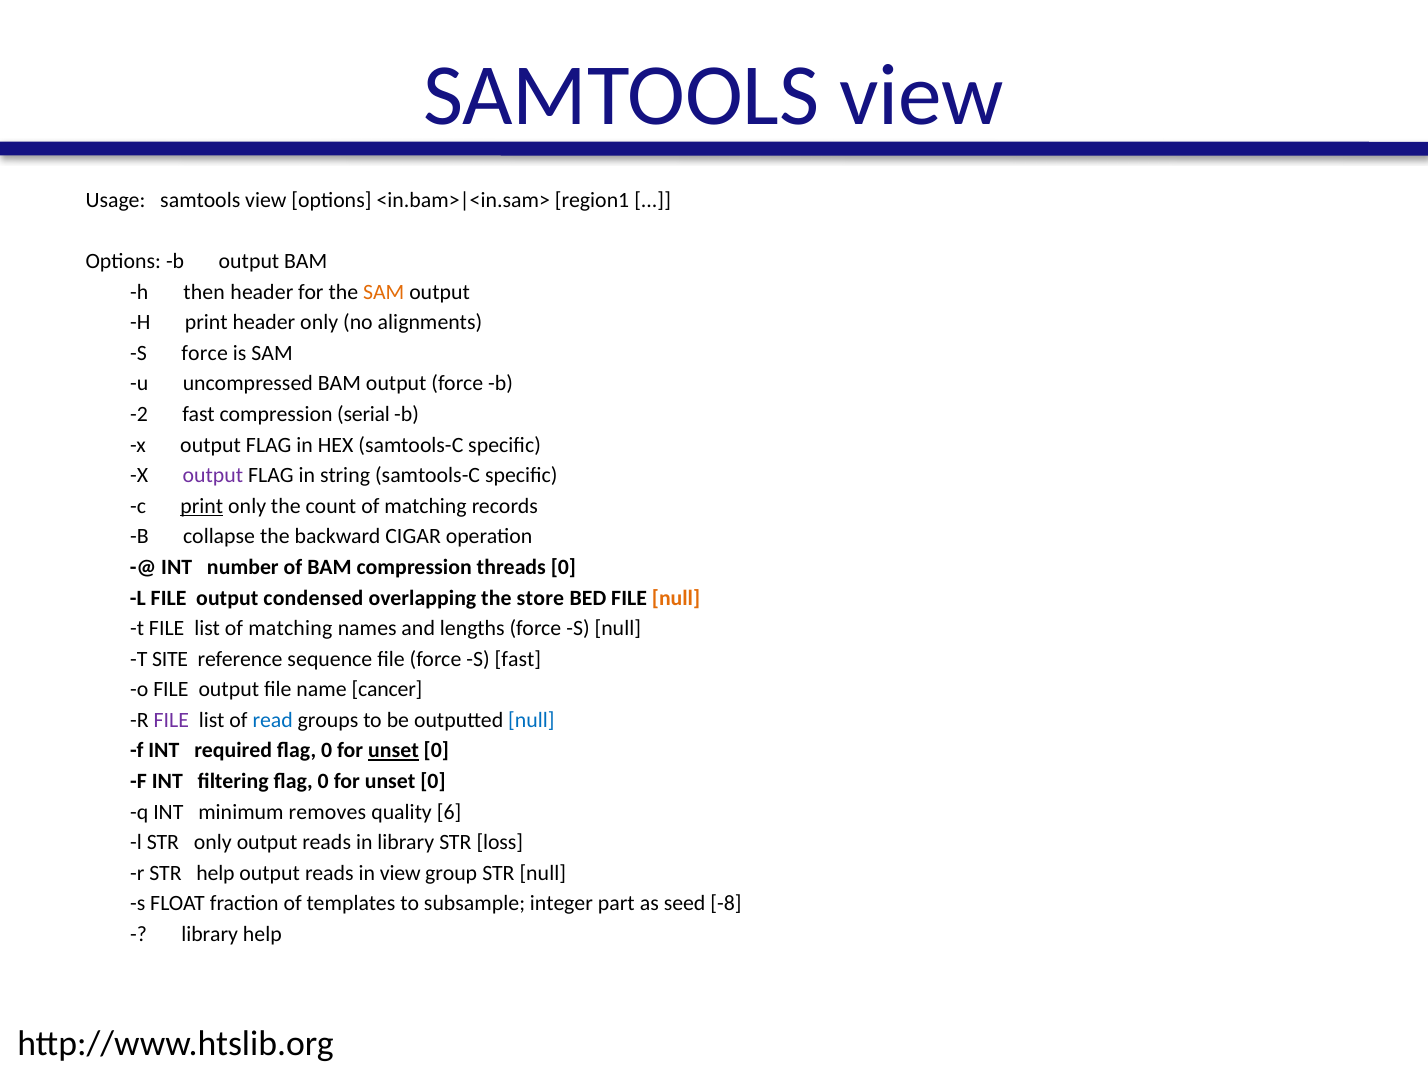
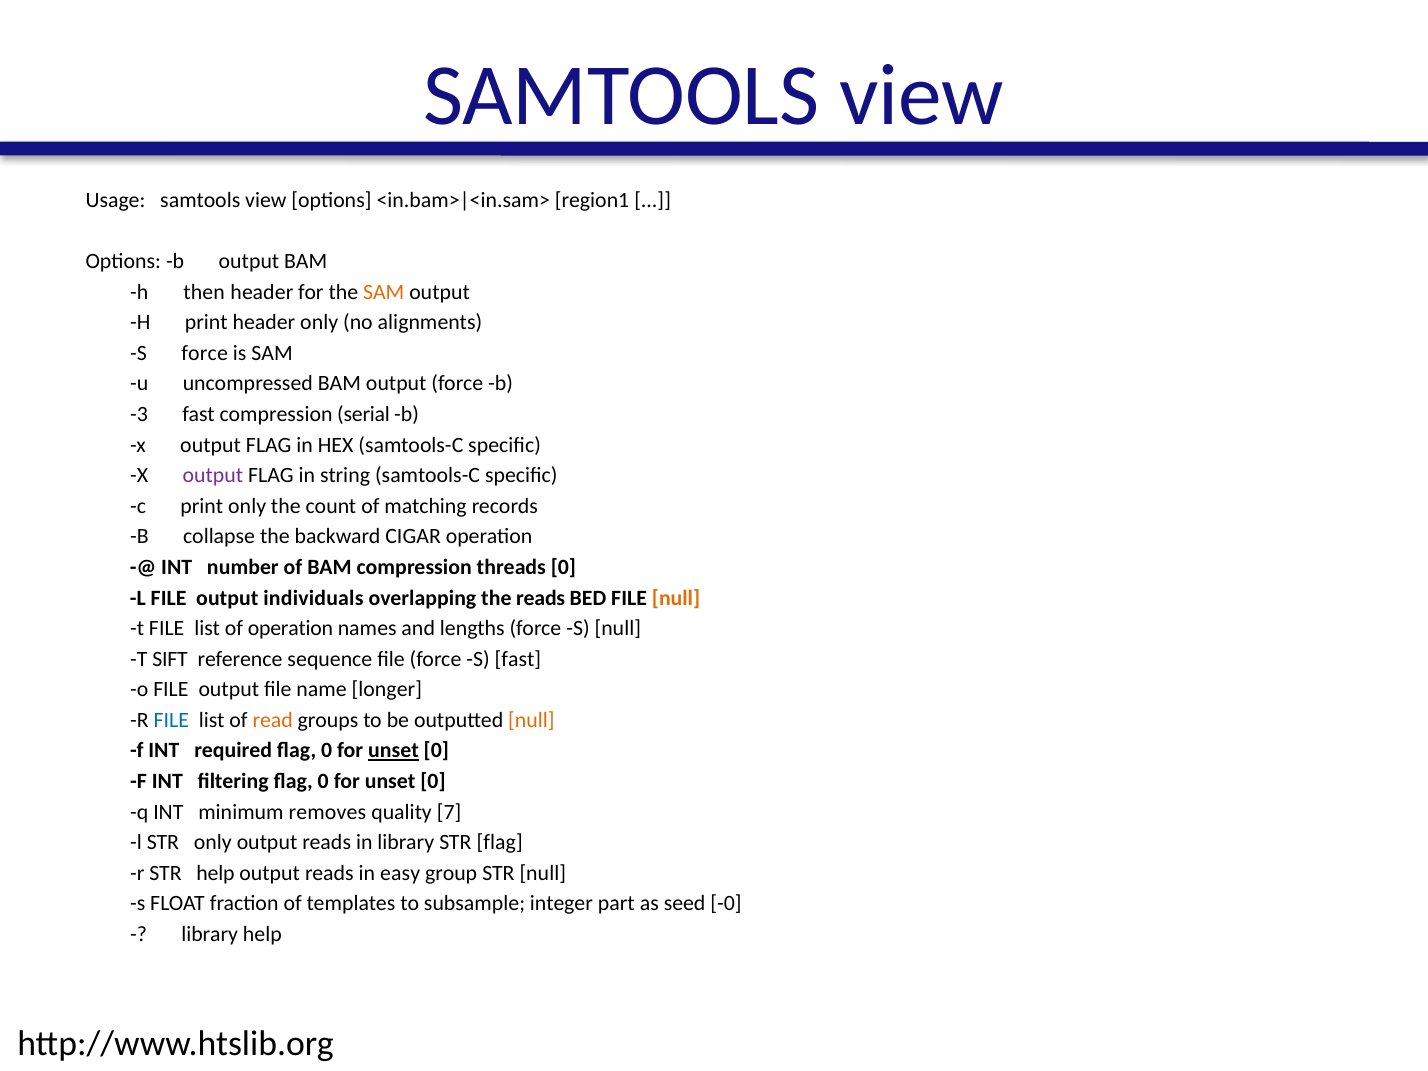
-2: -2 -> -3 (139, 414)
print underline: present -> none (202, 506)
condensed: condensed -> individuals (313, 598)
the store: store -> reads (541, 598)
list of matching: matching -> operation (290, 628)
SITE: SITE -> SIFT (170, 659)
cancer: cancer -> longer (387, 690)
FILE colour: purple -> blue (171, 720)
read colour: blue -> orange (273, 720)
null colour: blue -> orange (531, 720)
6: 6 -> 7 (449, 812)
STR loss: loss -> flag (500, 843)
in view: view -> easy (400, 873)
-8: -8 -> -0 (726, 904)
